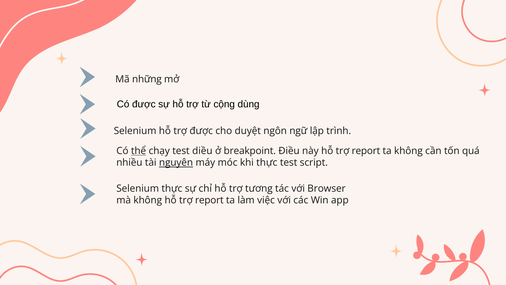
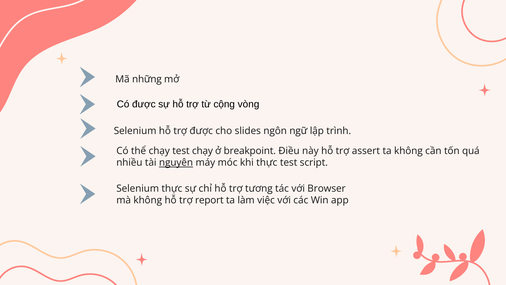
dùng: dùng -> vòng (249, 104)
duyệt: duyệt -> slides (248, 131)
thể underline: present -> none (139, 151)
test diều: diều -> chạy (202, 151)
này hỗ trợ report: report -> assert (366, 151)
